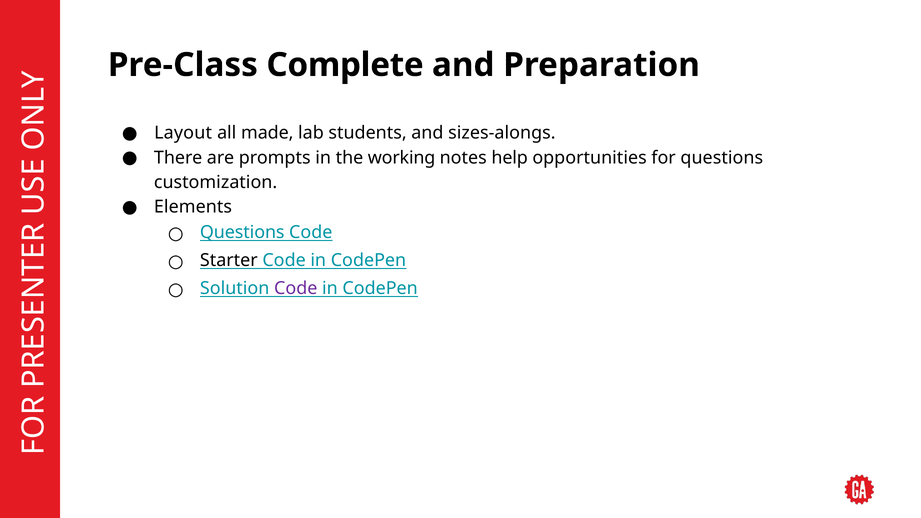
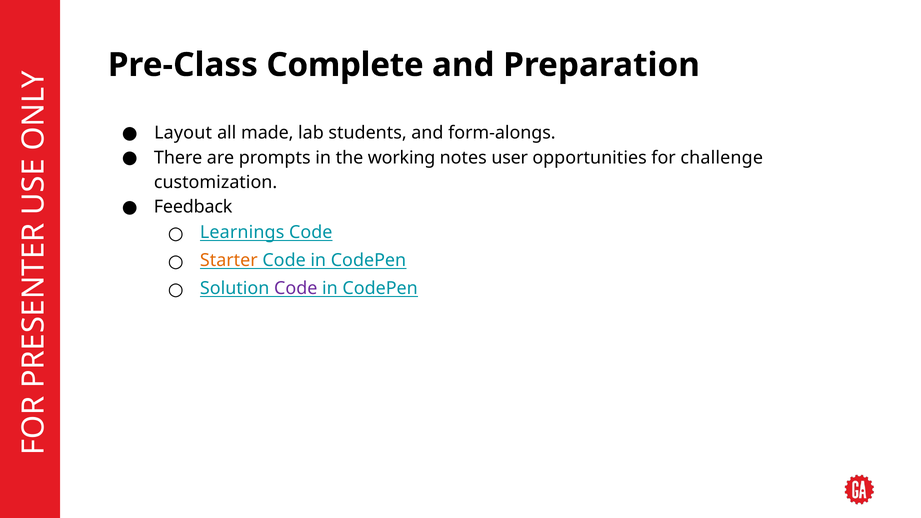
sizes-alongs: sizes-alongs -> form-alongs (502, 133)
help: help -> user (510, 158)
for questions: questions -> challenge (722, 158)
Elements: Elements -> Feedback (193, 207)
Questions: Questions -> Learnings (242, 232)
Starter colour: black -> orange (229, 260)
